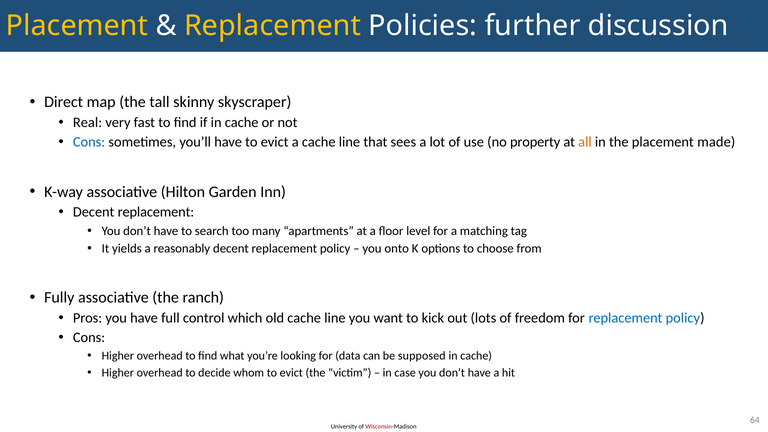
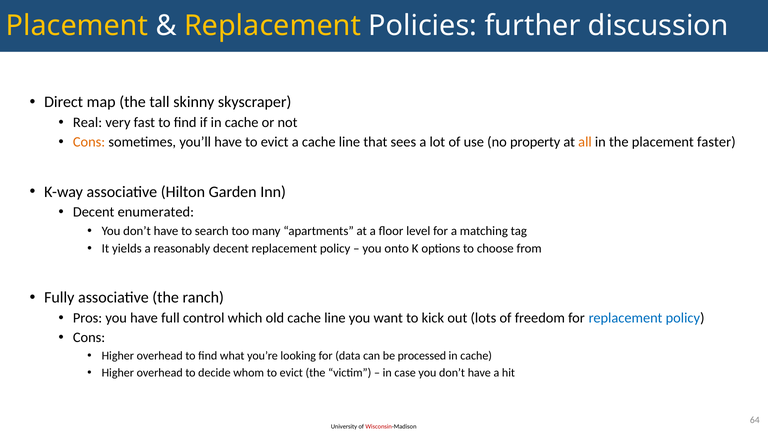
Cons colour: blue -> orange (89, 142)
made: made -> faster (716, 142)
replacement: replacement -> enumerated (156, 212)
supposed: supposed -> processed (422, 356)
